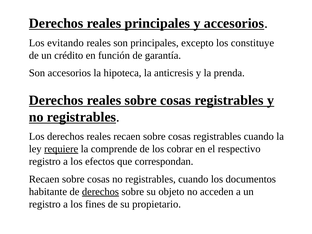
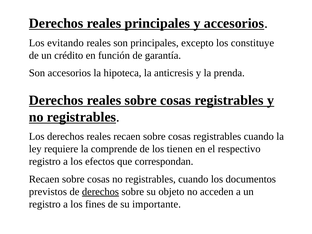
requiere underline: present -> none (61, 149)
cobrar: cobrar -> tienen (180, 149)
habitante: habitante -> previstos (48, 192)
propietario: propietario -> importante (157, 204)
